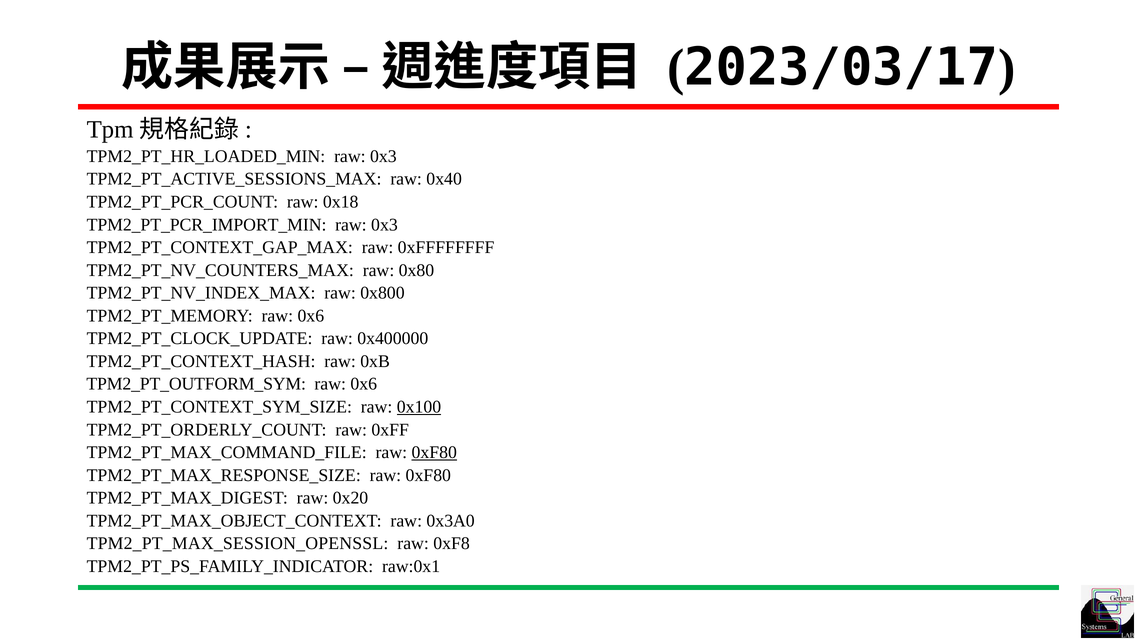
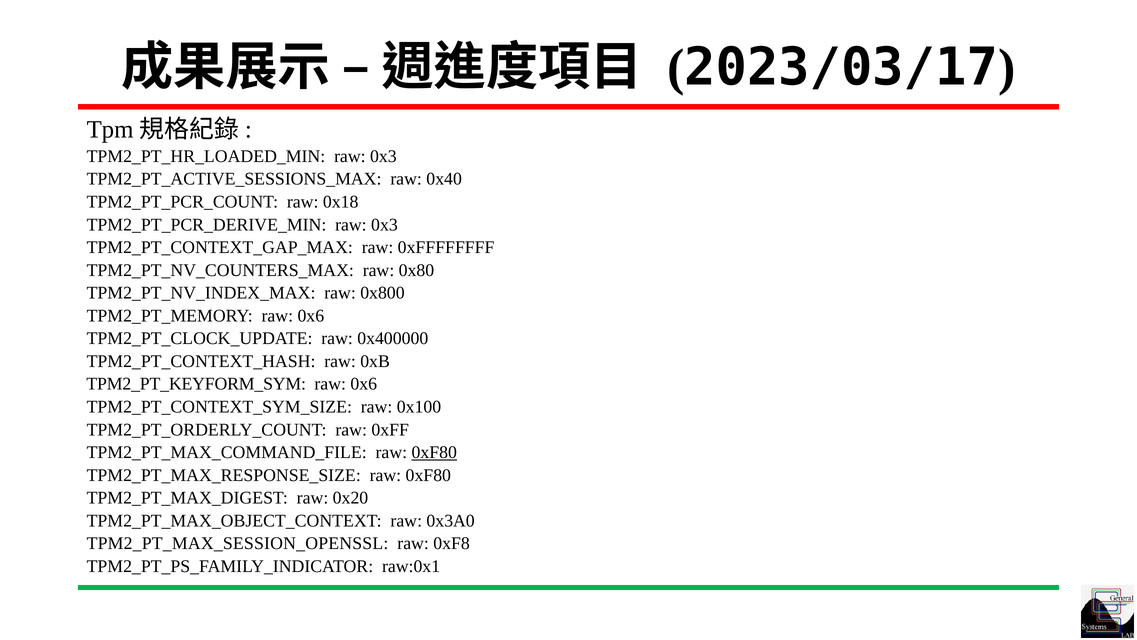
TPM2_PT_PCR_IMPORT_MIN: TPM2_PT_PCR_IMPORT_MIN -> TPM2_PT_PCR_DERIVE_MIN (206, 224)
TPM2_PT_OUTFORM_SYM: TPM2_PT_OUTFORM_SYM -> TPM2_PT_KEYFORM_SYM (196, 384)
0x100 underline: present -> none (419, 407)
